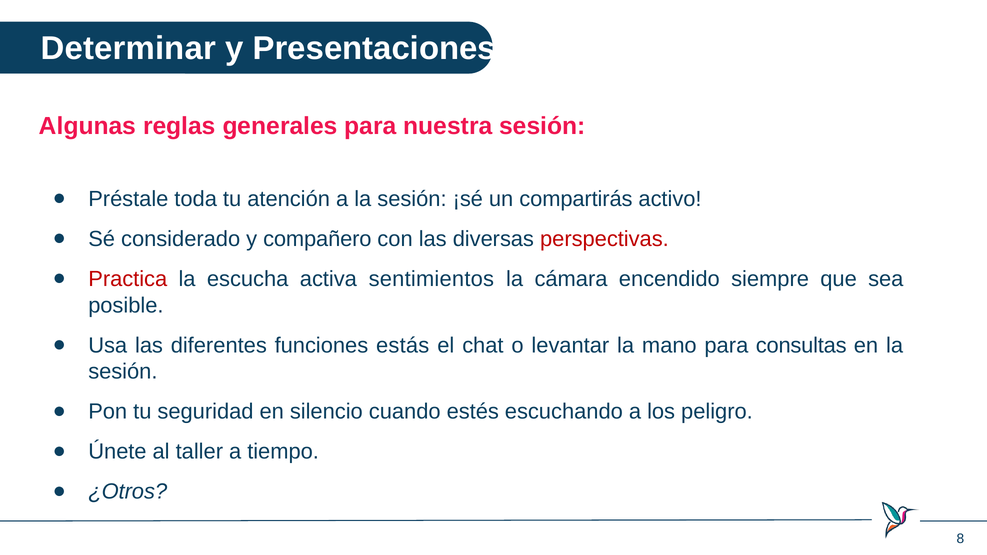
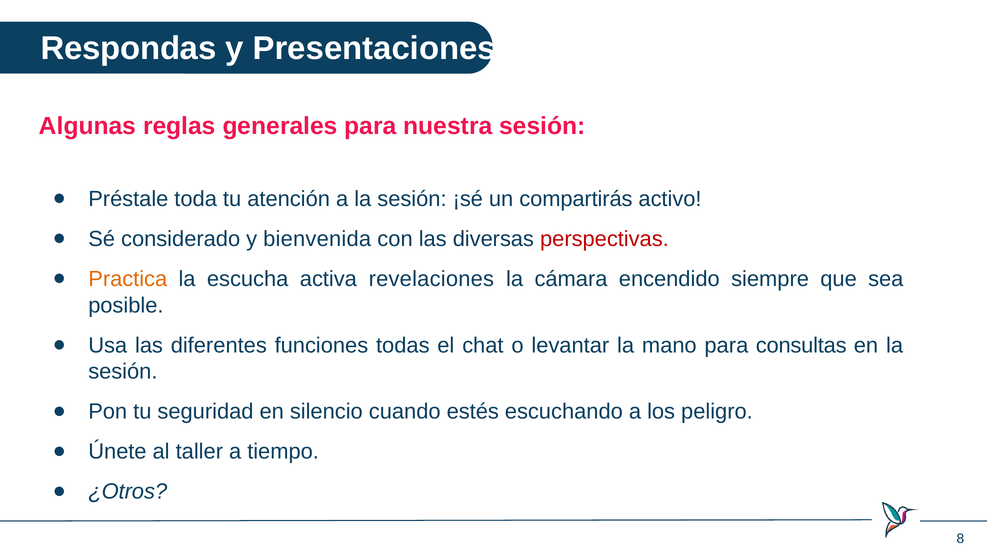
Determinar: Determinar -> Respondas (129, 48)
compañero: compañero -> bienvenida (317, 239)
Practica colour: red -> orange (128, 279)
sentimientos: sentimientos -> revelaciones (431, 279)
estás: estás -> todas (403, 345)
